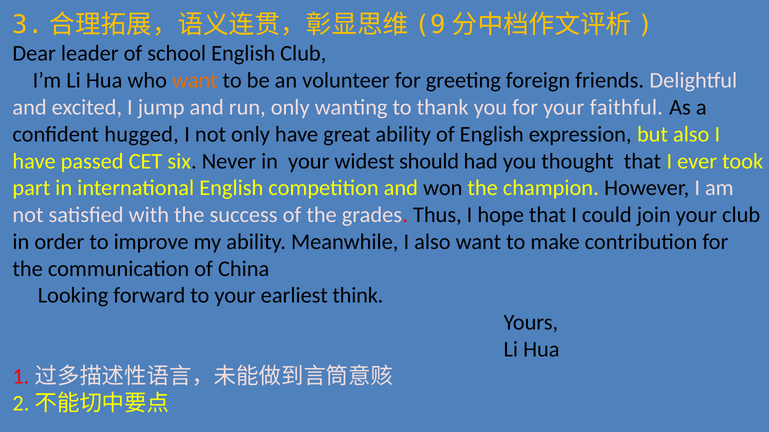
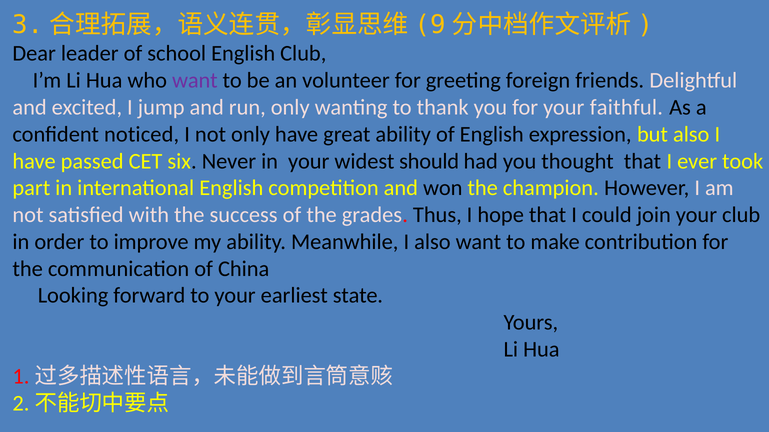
want colour: orange -> purple (195, 81)
hugged: hugged -> noticed (142, 134)
think: think -> state (358, 296)
